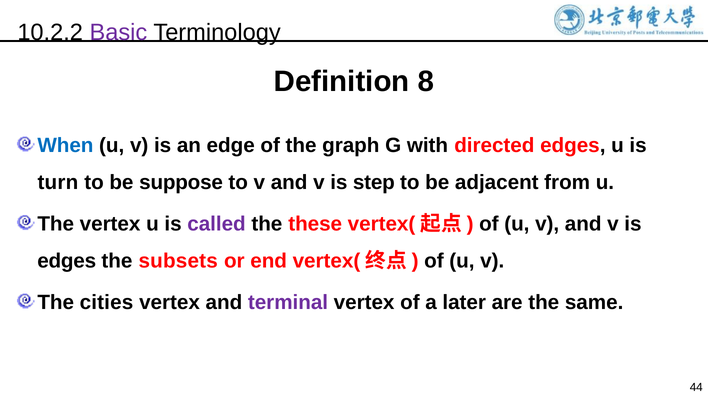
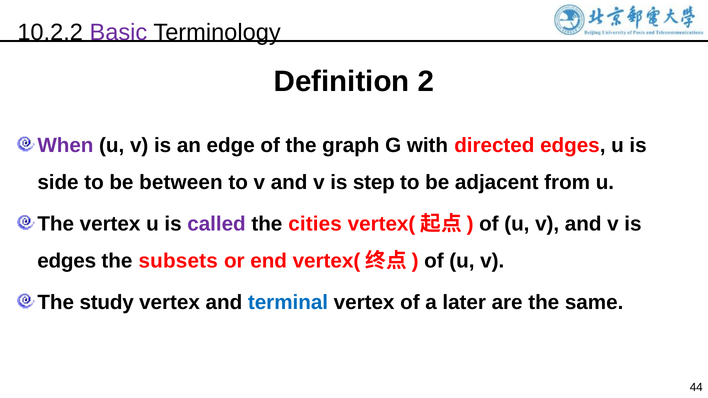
8: 8 -> 2 (426, 82)
When colour: blue -> purple (65, 145)
turn: turn -> side (58, 183)
suppose: suppose -> between (181, 183)
these: these -> cities (315, 224)
cities: cities -> study (107, 303)
terminal colour: purple -> blue (288, 303)
